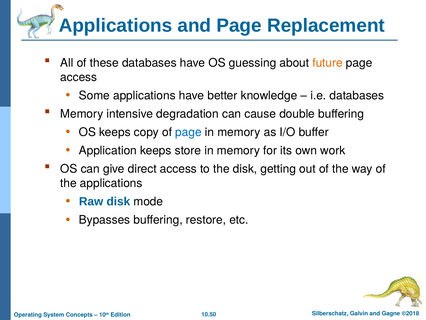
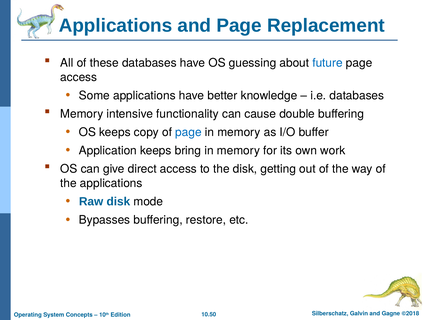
future colour: orange -> blue (328, 63)
degradation: degradation -> functionality (188, 114)
store: store -> bring (188, 150)
